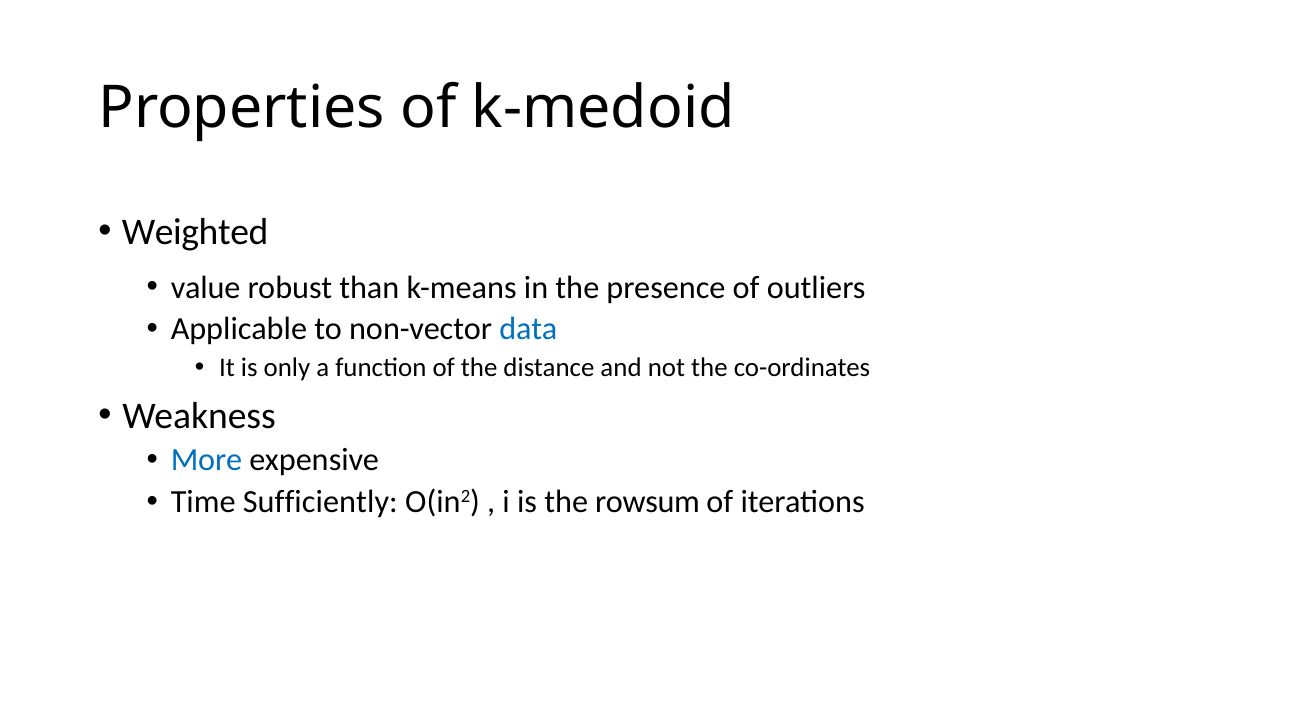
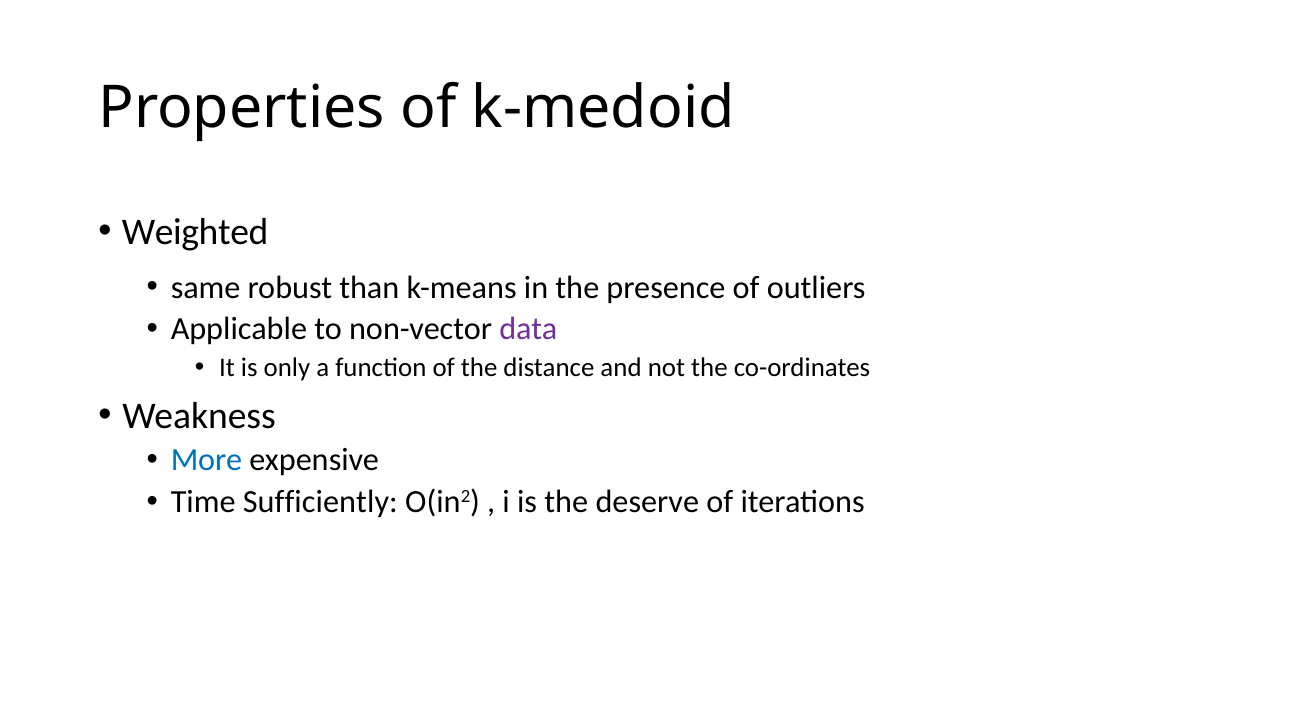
value: value -> same (206, 288)
data colour: blue -> purple (528, 329)
rowsum: rowsum -> deserve (647, 502)
